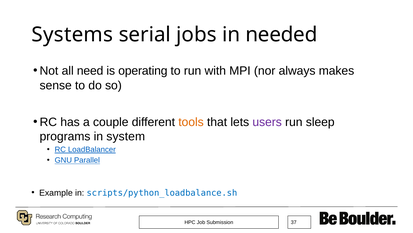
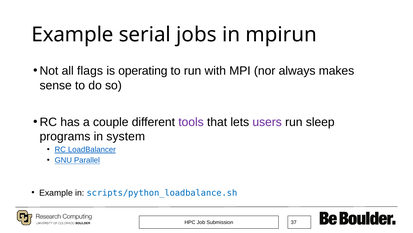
Systems: Systems -> Example (72, 35)
needed: needed -> mpirun (281, 35)
need: need -> flags (90, 71)
tools colour: orange -> purple (191, 122)
